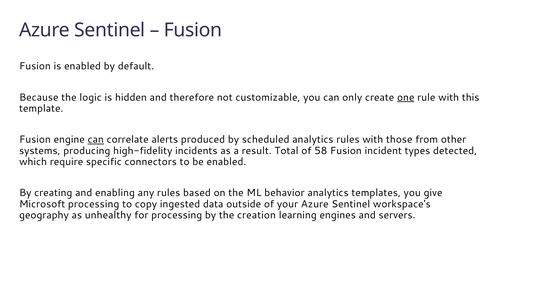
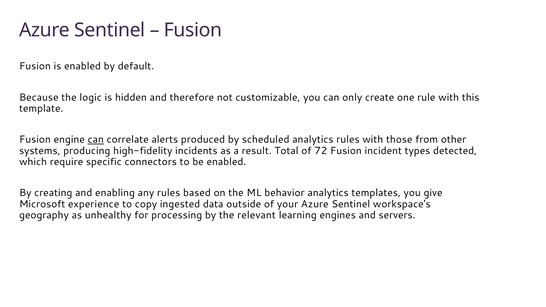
one underline: present -> none (406, 97)
58: 58 -> 72 (321, 151)
Microsoft processing: processing -> experience (94, 204)
creation: creation -> relevant (256, 215)
